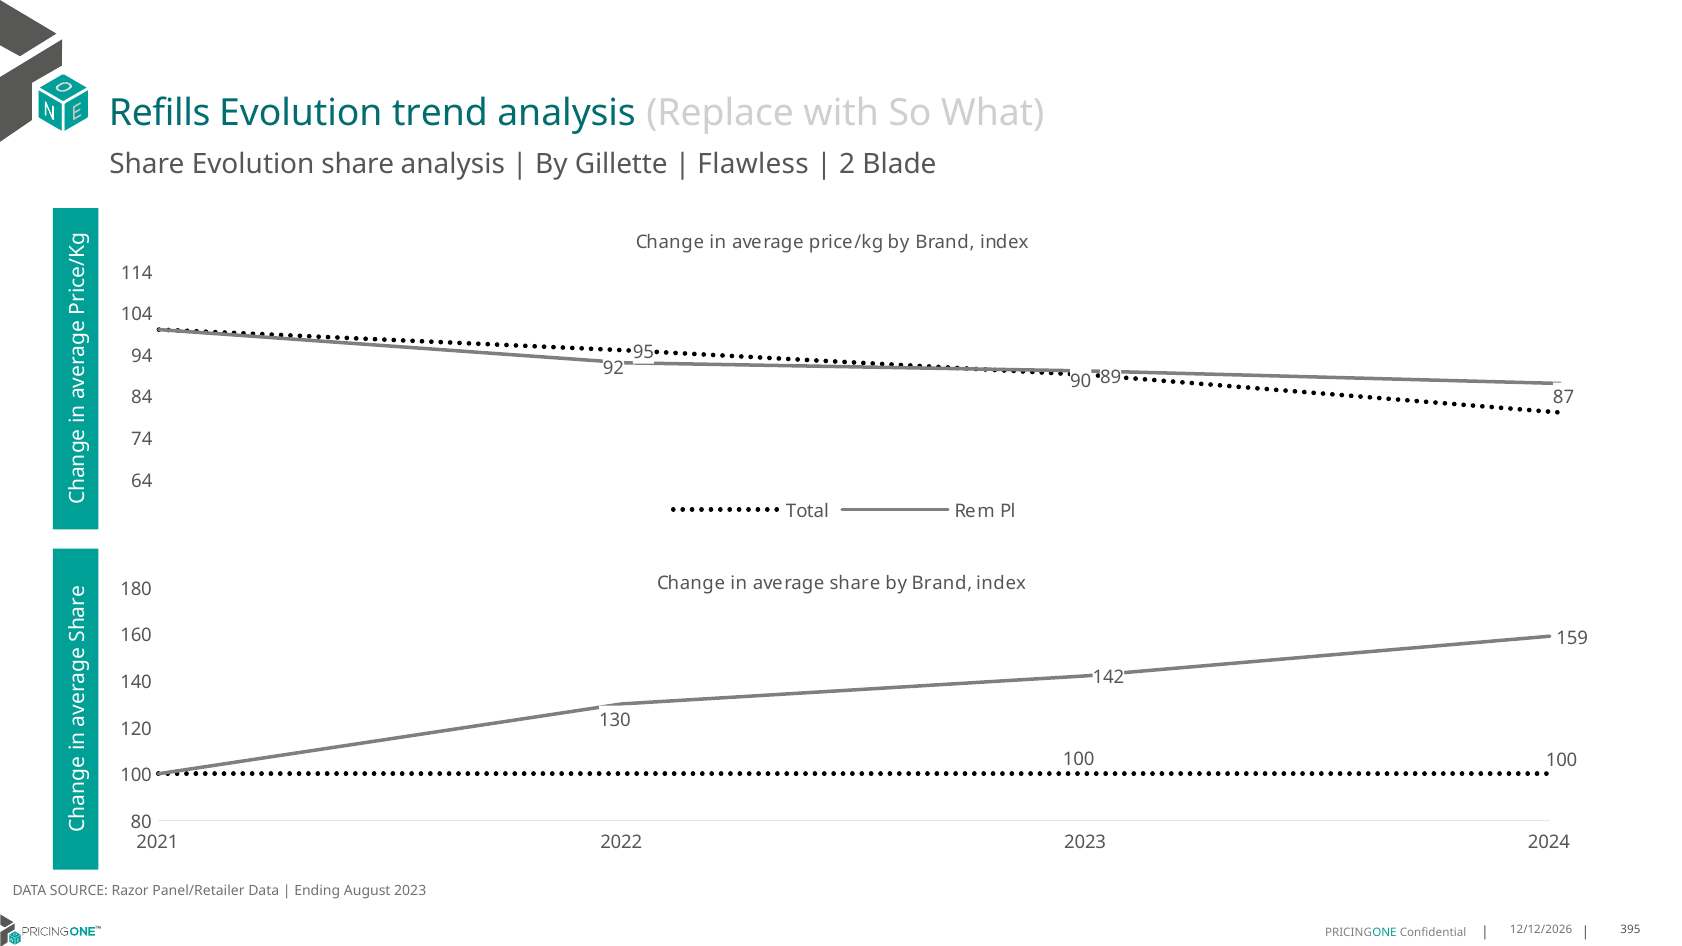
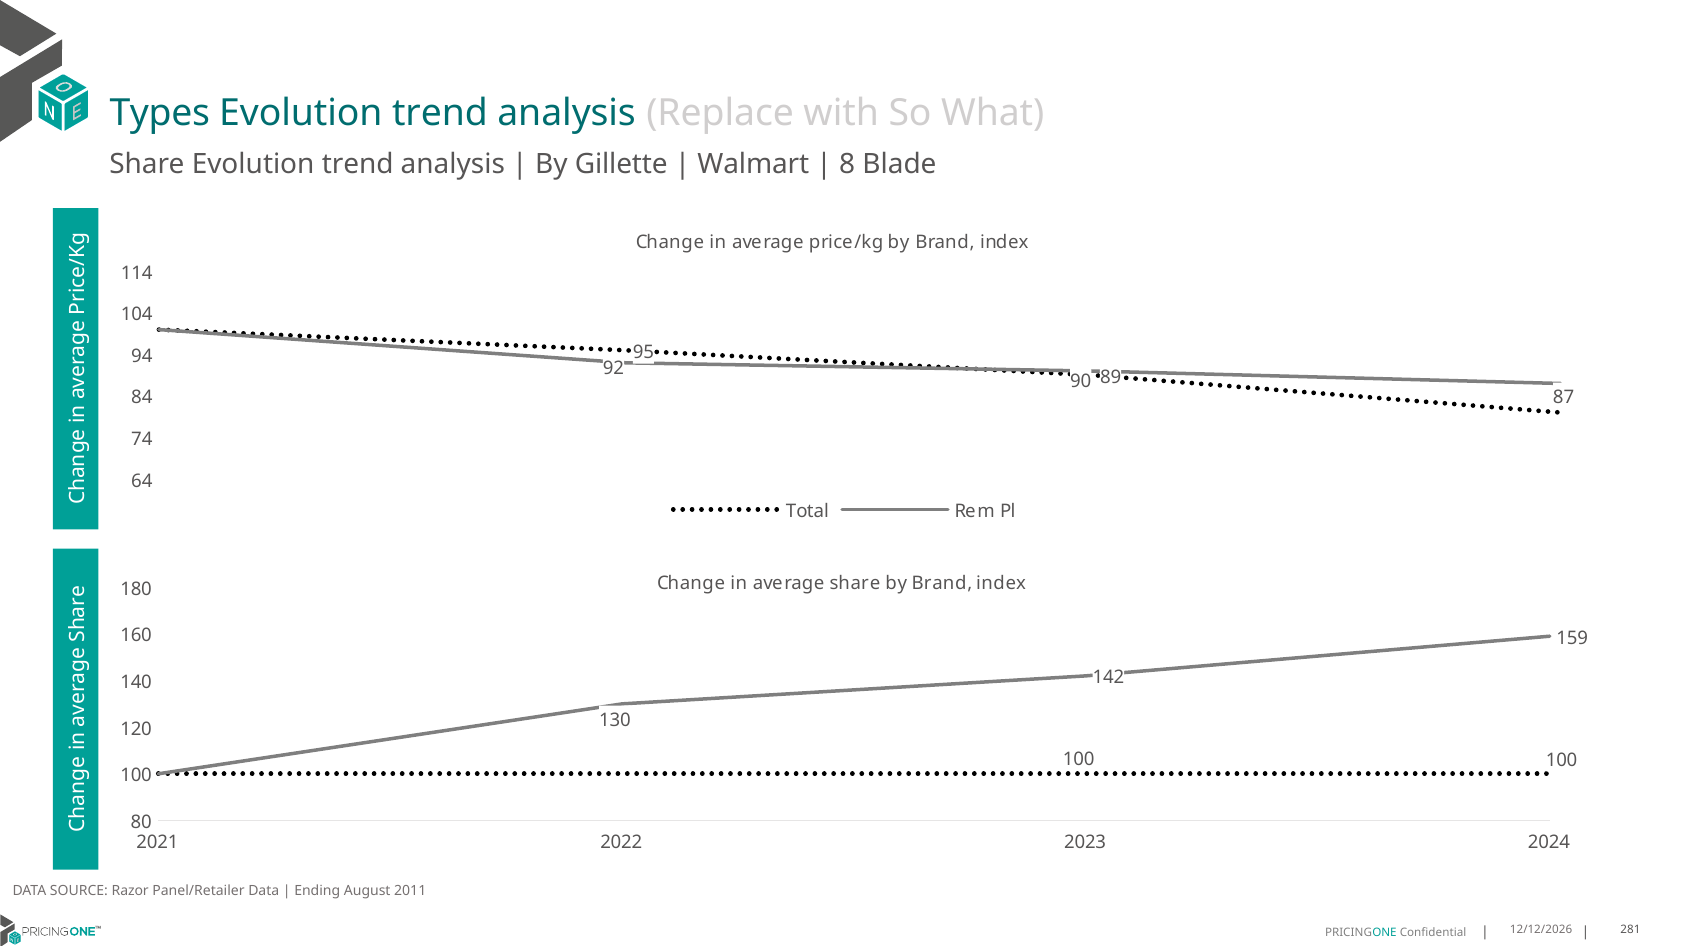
Refills: Refills -> Types (160, 113)
Share Evolution share: share -> trend (358, 164)
Flawless: Flawless -> Walmart (753, 164)
2: 2 -> 8 (847, 164)
August 2023: 2023 -> 2011 (410, 891)
395: 395 -> 281 (1631, 930)
